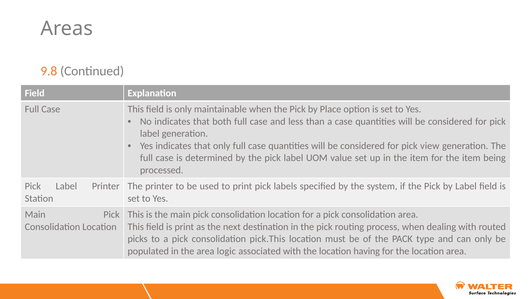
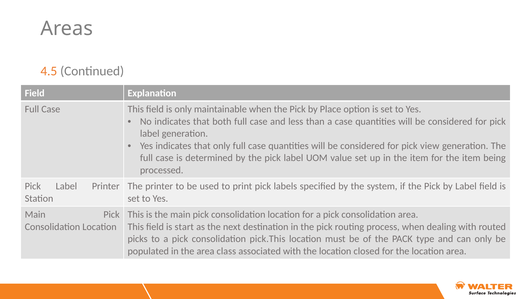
9.8: 9.8 -> 4.5 (49, 71)
is print: print -> start (184, 226)
logic: logic -> class (226, 251)
having: having -> closed (367, 251)
